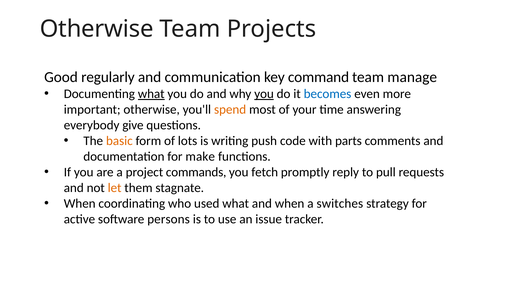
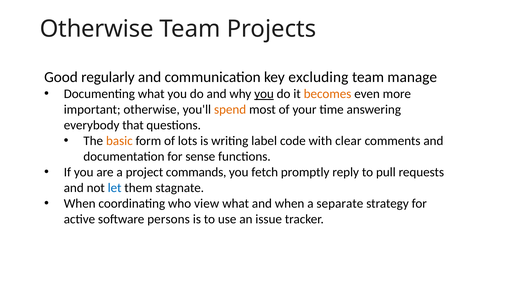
command: command -> excluding (318, 77)
what underline: present -> none (151, 94)
becomes colour: blue -> orange (328, 94)
give: give -> that (133, 125)
push: push -> label (264, 141)
parts: parts -> clear (348, 141)
make: make -> sense (200, 156)
let colour: orange -> blue (115, 188)
used: used -> view (207, 203)
switches: switches -> separate (340, 203)
